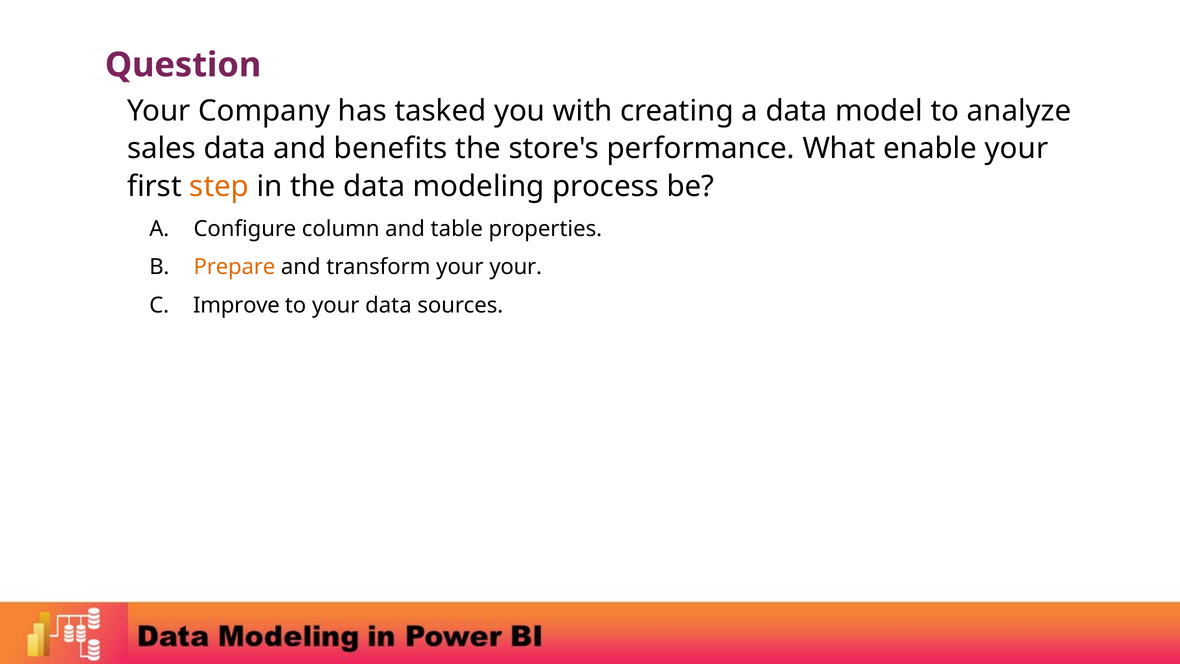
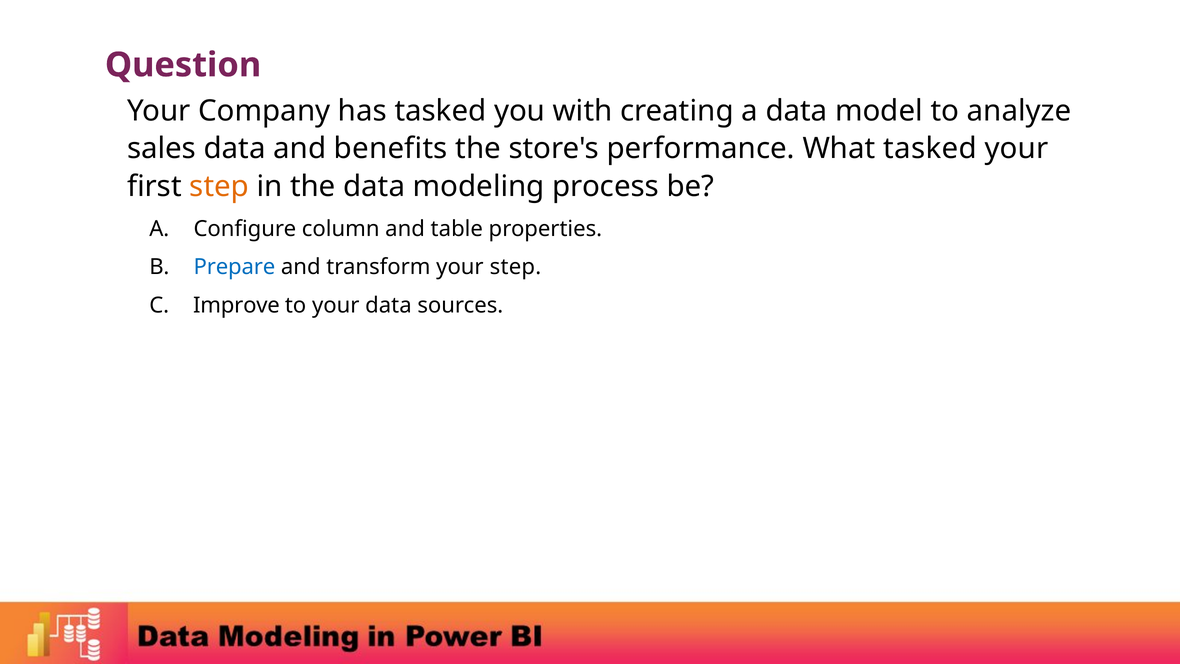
What enable: enable -> tasked (930, 149)
Prepare colour: orange -> blue (234, 267)
your your: your -> step (515, 267)
